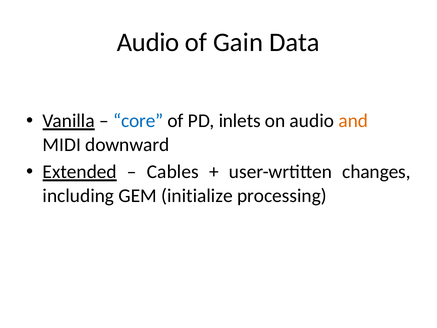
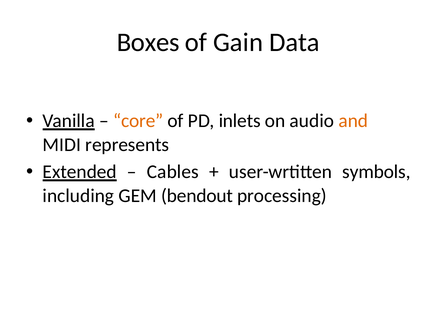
Audio: Audio -> Boxes (148, 42)
core colour: blue -> orange (138, 121)
downward: downward -> represents (127, 145)
changes: changes -> symbols (376, 172)
initialize: initialize -> bendout (197, 195)
